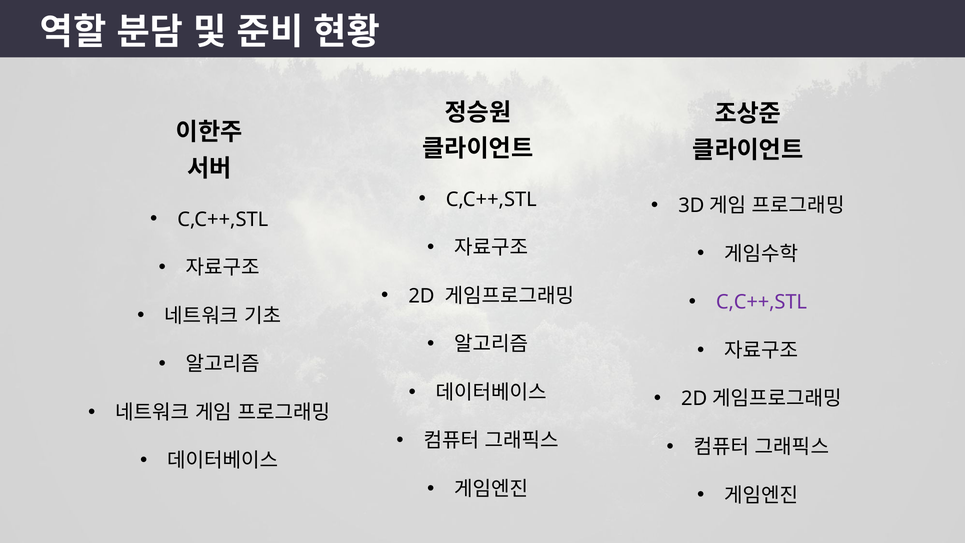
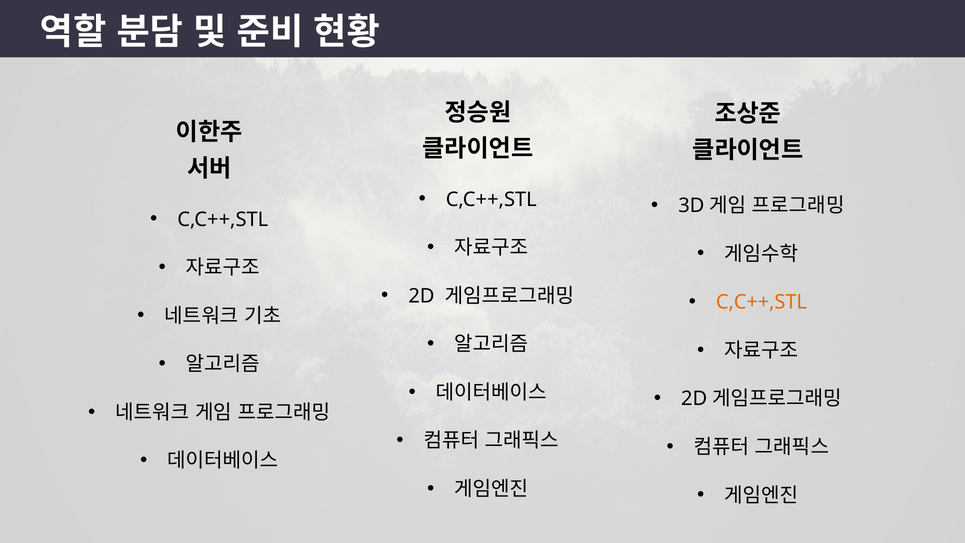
C,C++,STL colour: purple -> orange (761, 302)
